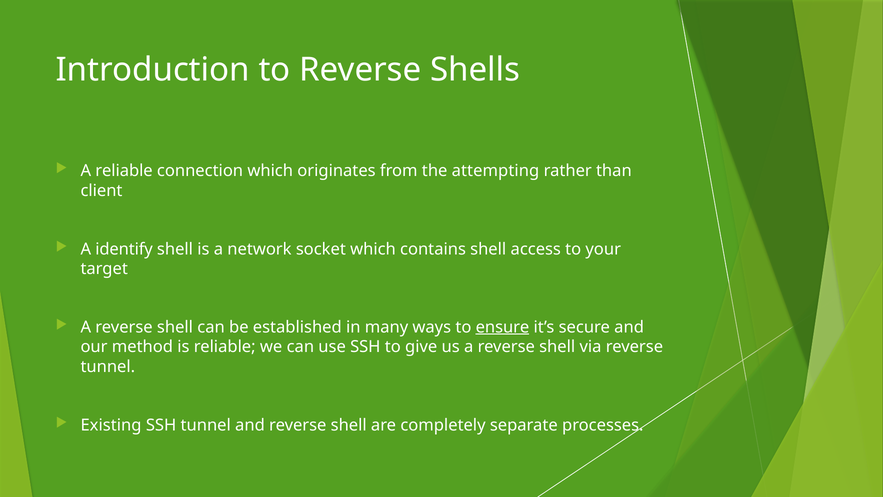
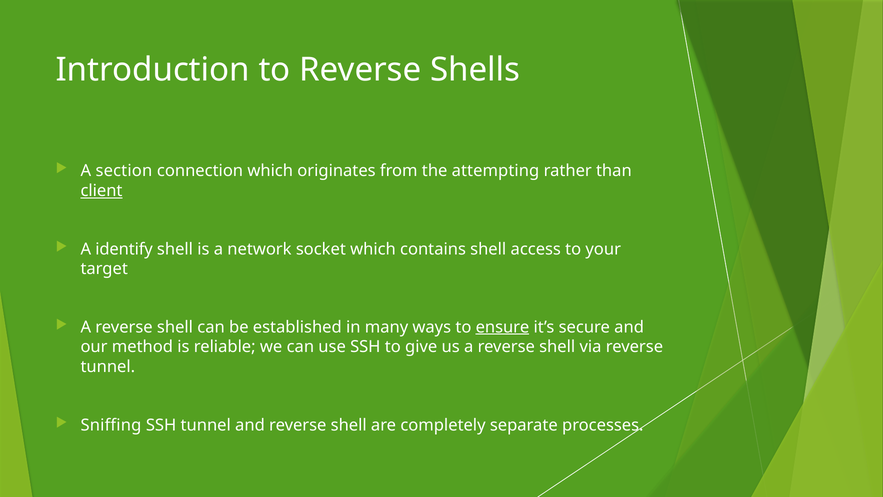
A reliable: reliable -> section (124, 171)
client underline: none -> present (101, 191)
Existing: Existing -> Sniffing (111, 425)
